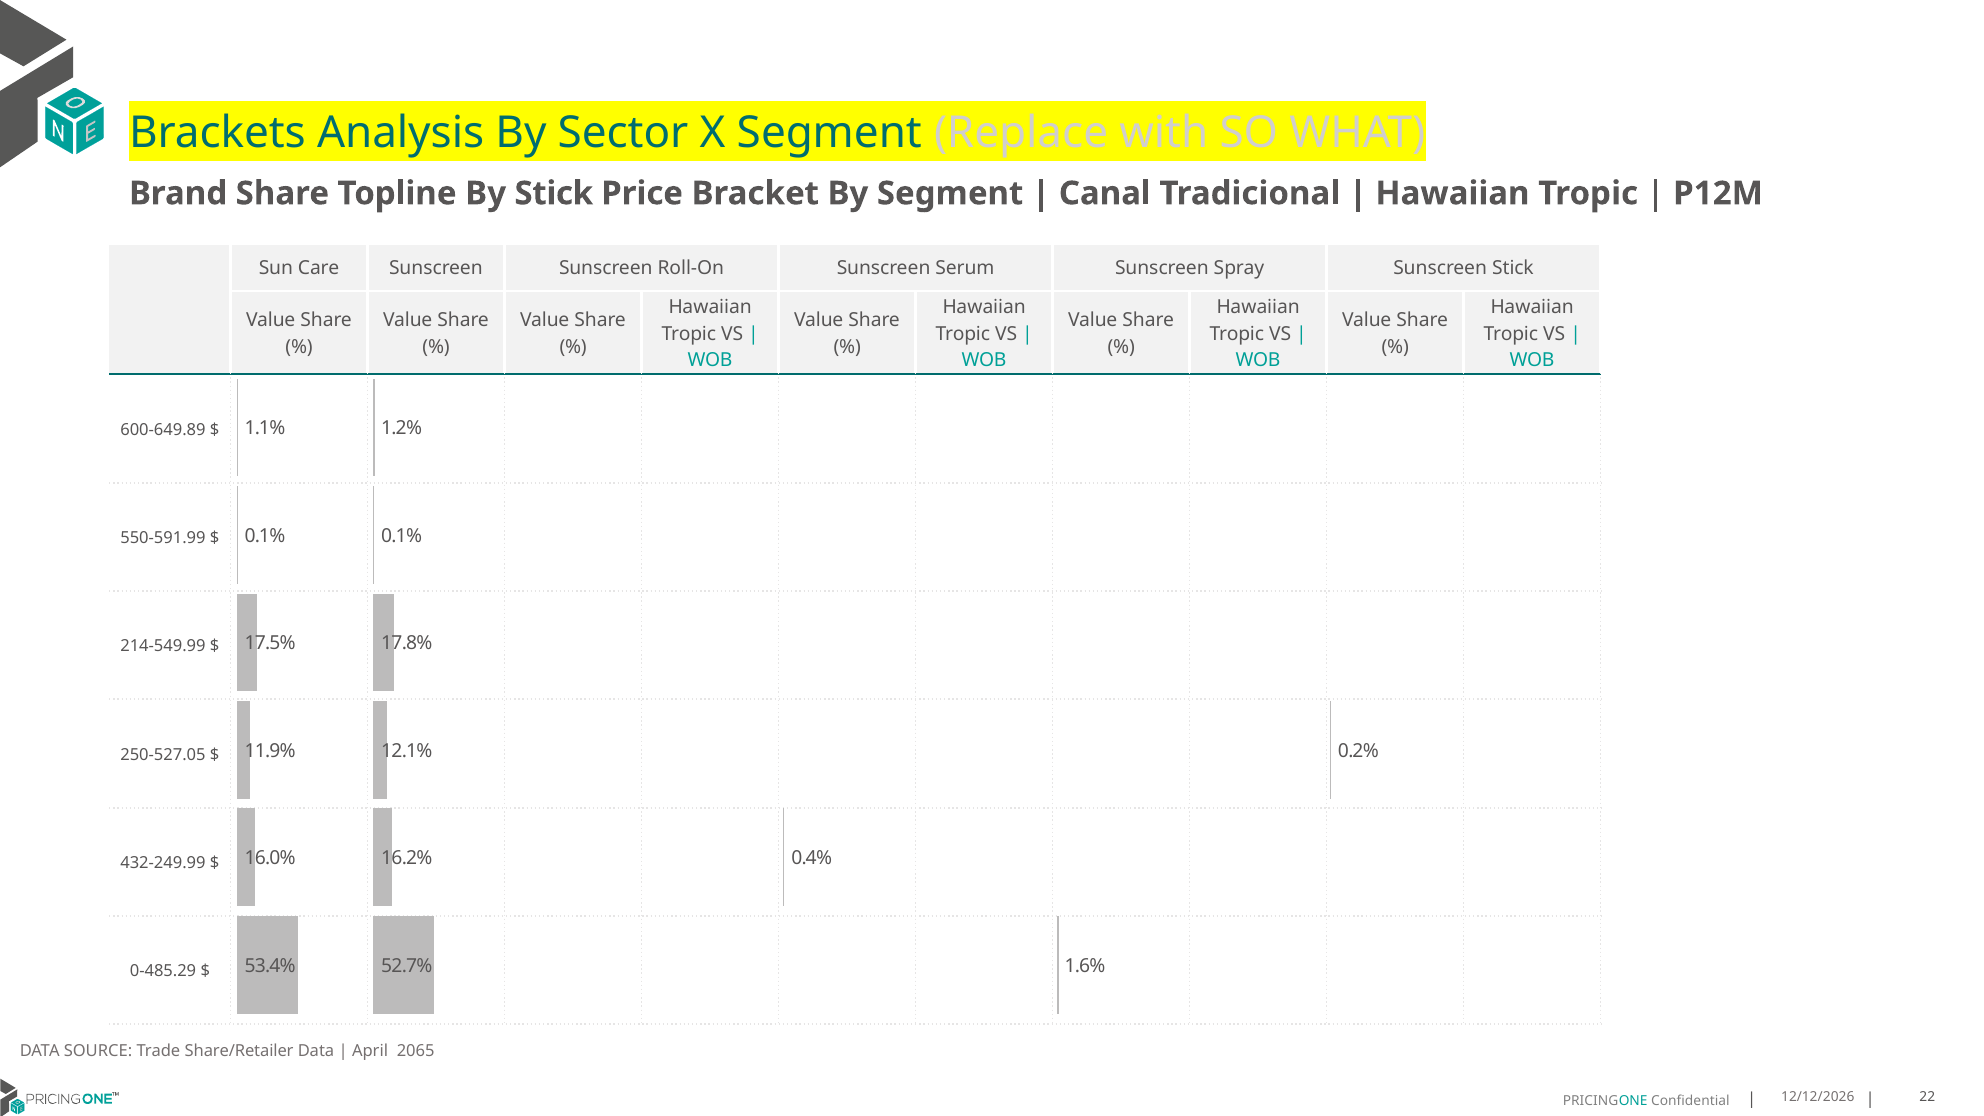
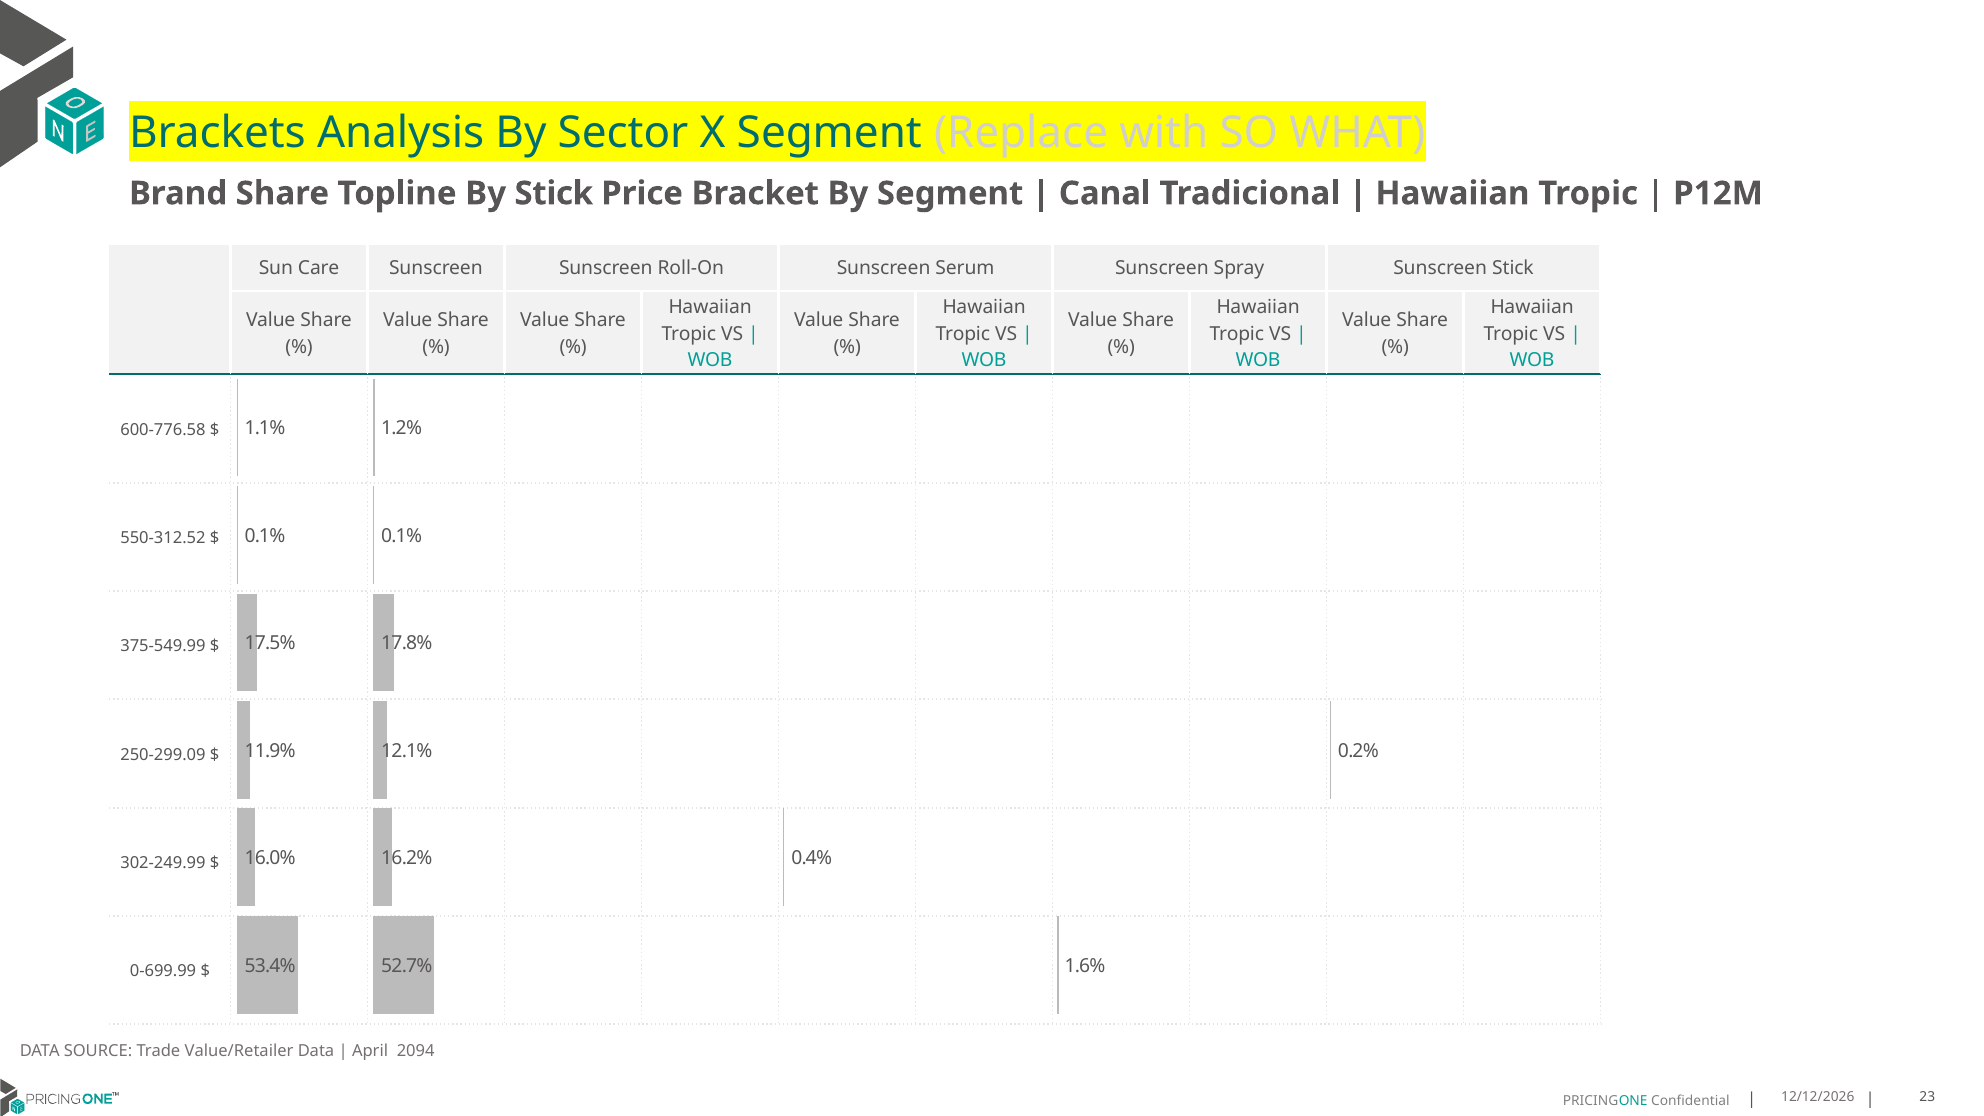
600-649.89: 600-649.89 -> 600-776.58 (163, 430)
550-591.99: 550-591.99 -> 550-312.52 (163, 538)
214-549.99: 214-549.99 -> 375-549.99 (163, 646)
250-527.05: 250-527.05 -> 250-299.09 (163, 755)
432-249.99: 432-249.99 -> 302-249.99 (163, 863)
0-485.29: 0-485.29 -> 0-699.99 (163, 971)
Share/Retailer: Share/Retailer -> Value/Retailer (239, 1051)
2065: 2065 -> 2094 (416, 1051)
22: 22 -> 23 (1927, 1097)
